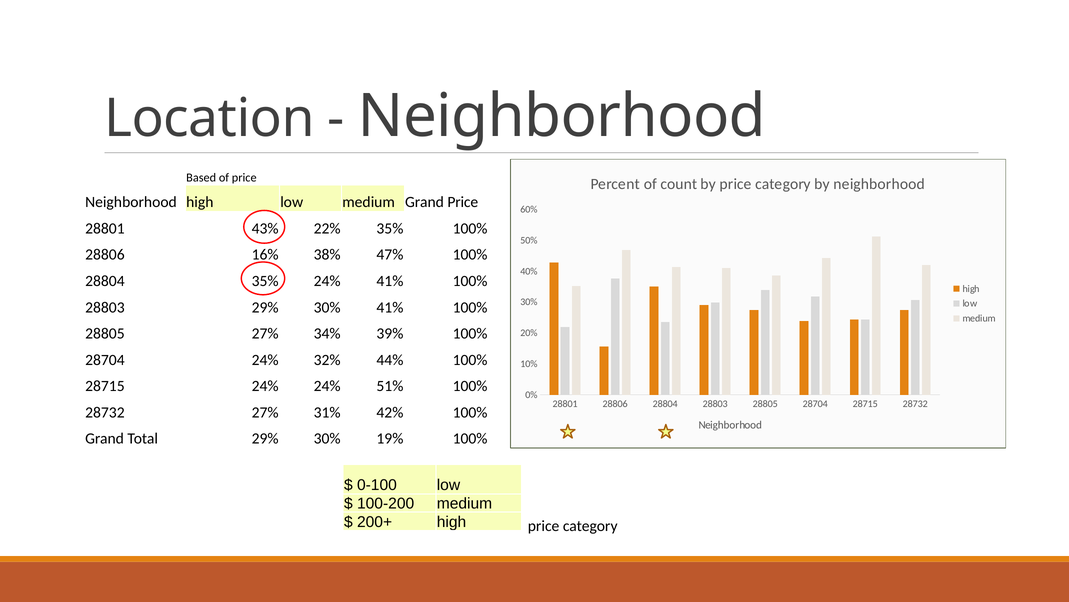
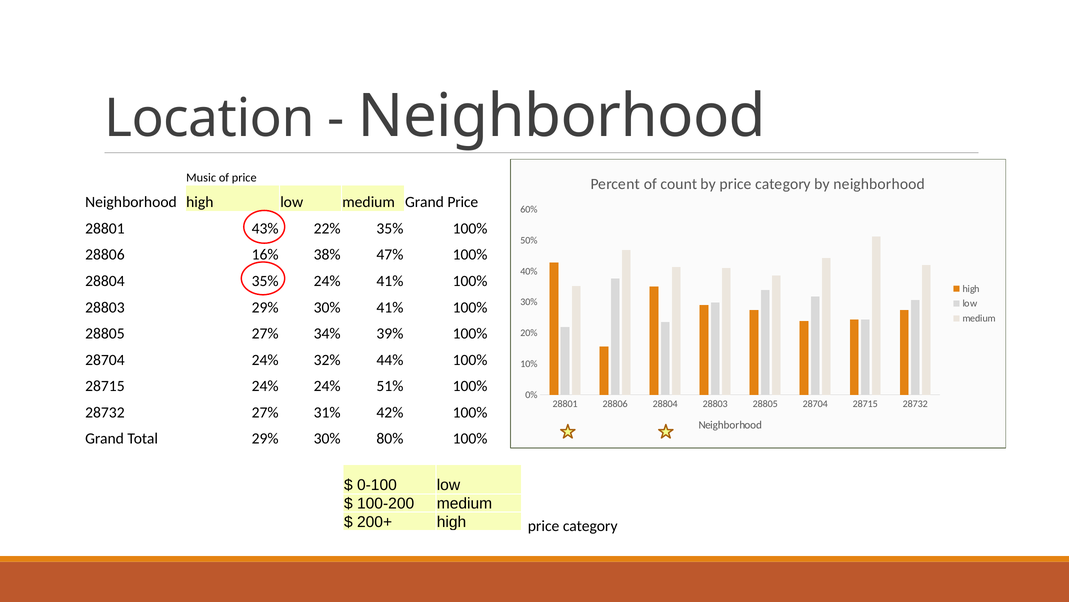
Based: Based -> Music (201, 178)
19%: 19% -> 80% (390, 438)
